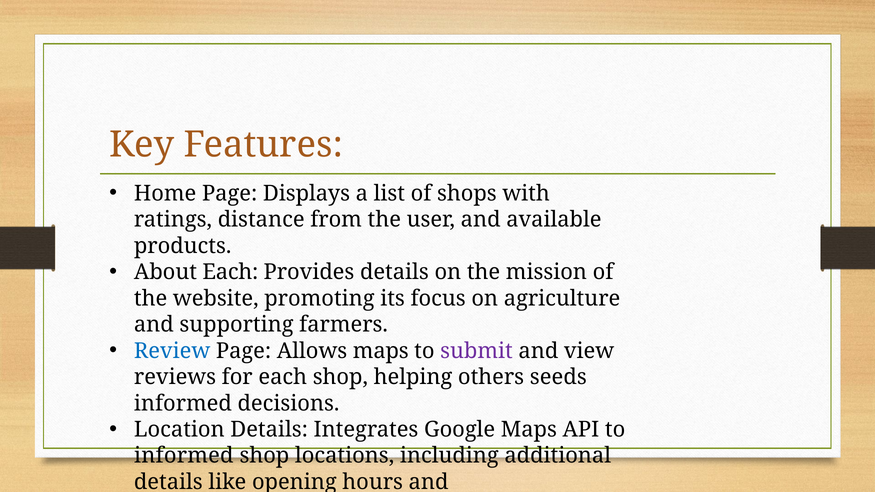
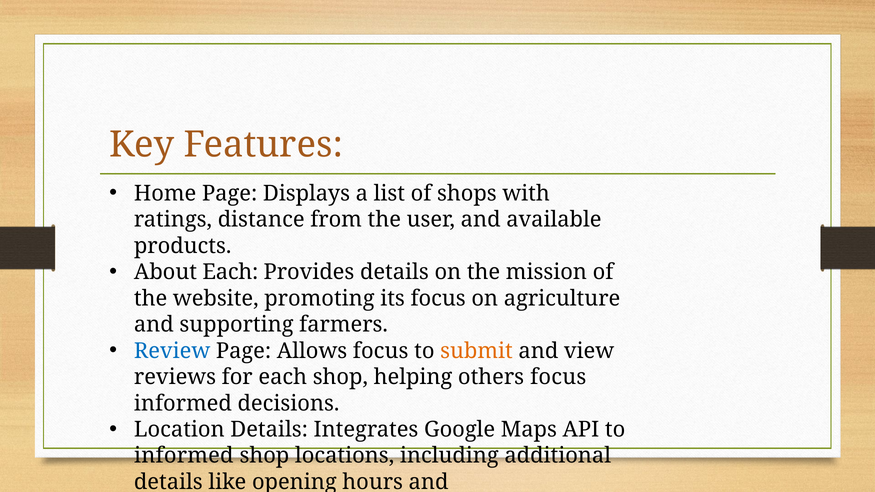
Allows maps: maps -> focus (381, 351)
submit colour: purple -> orange (477, 351)
others seeds: seeds -> focus (558, 377)
